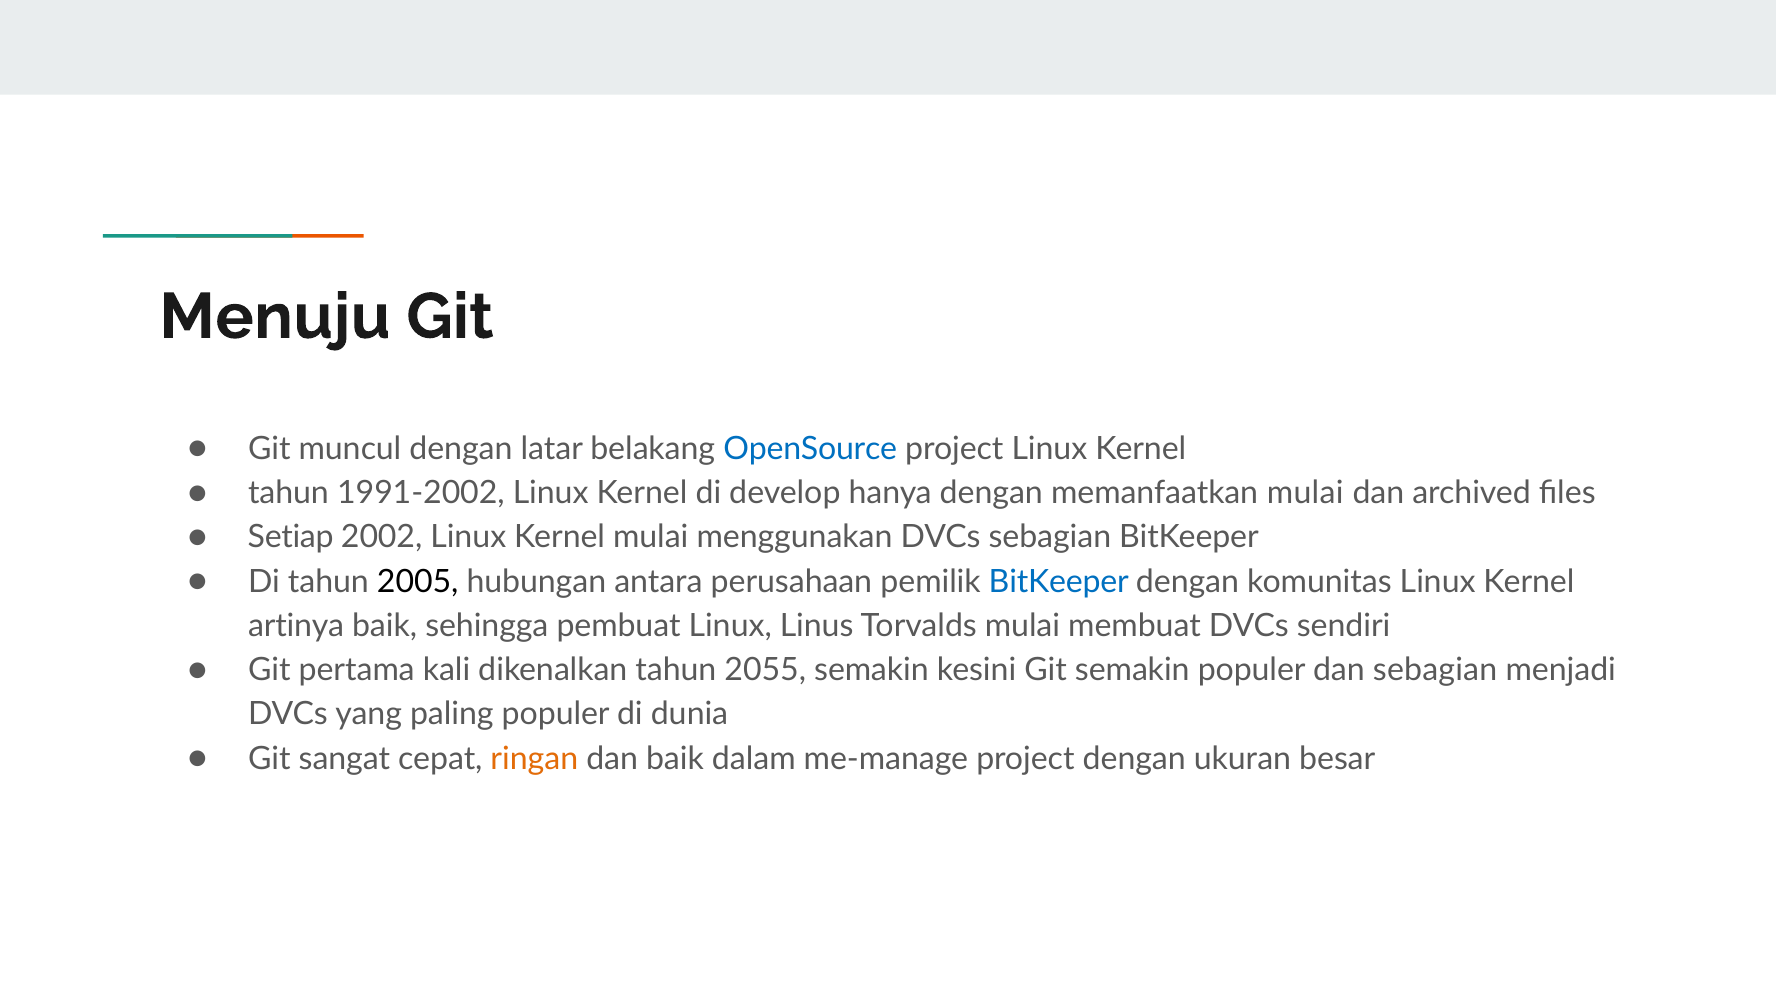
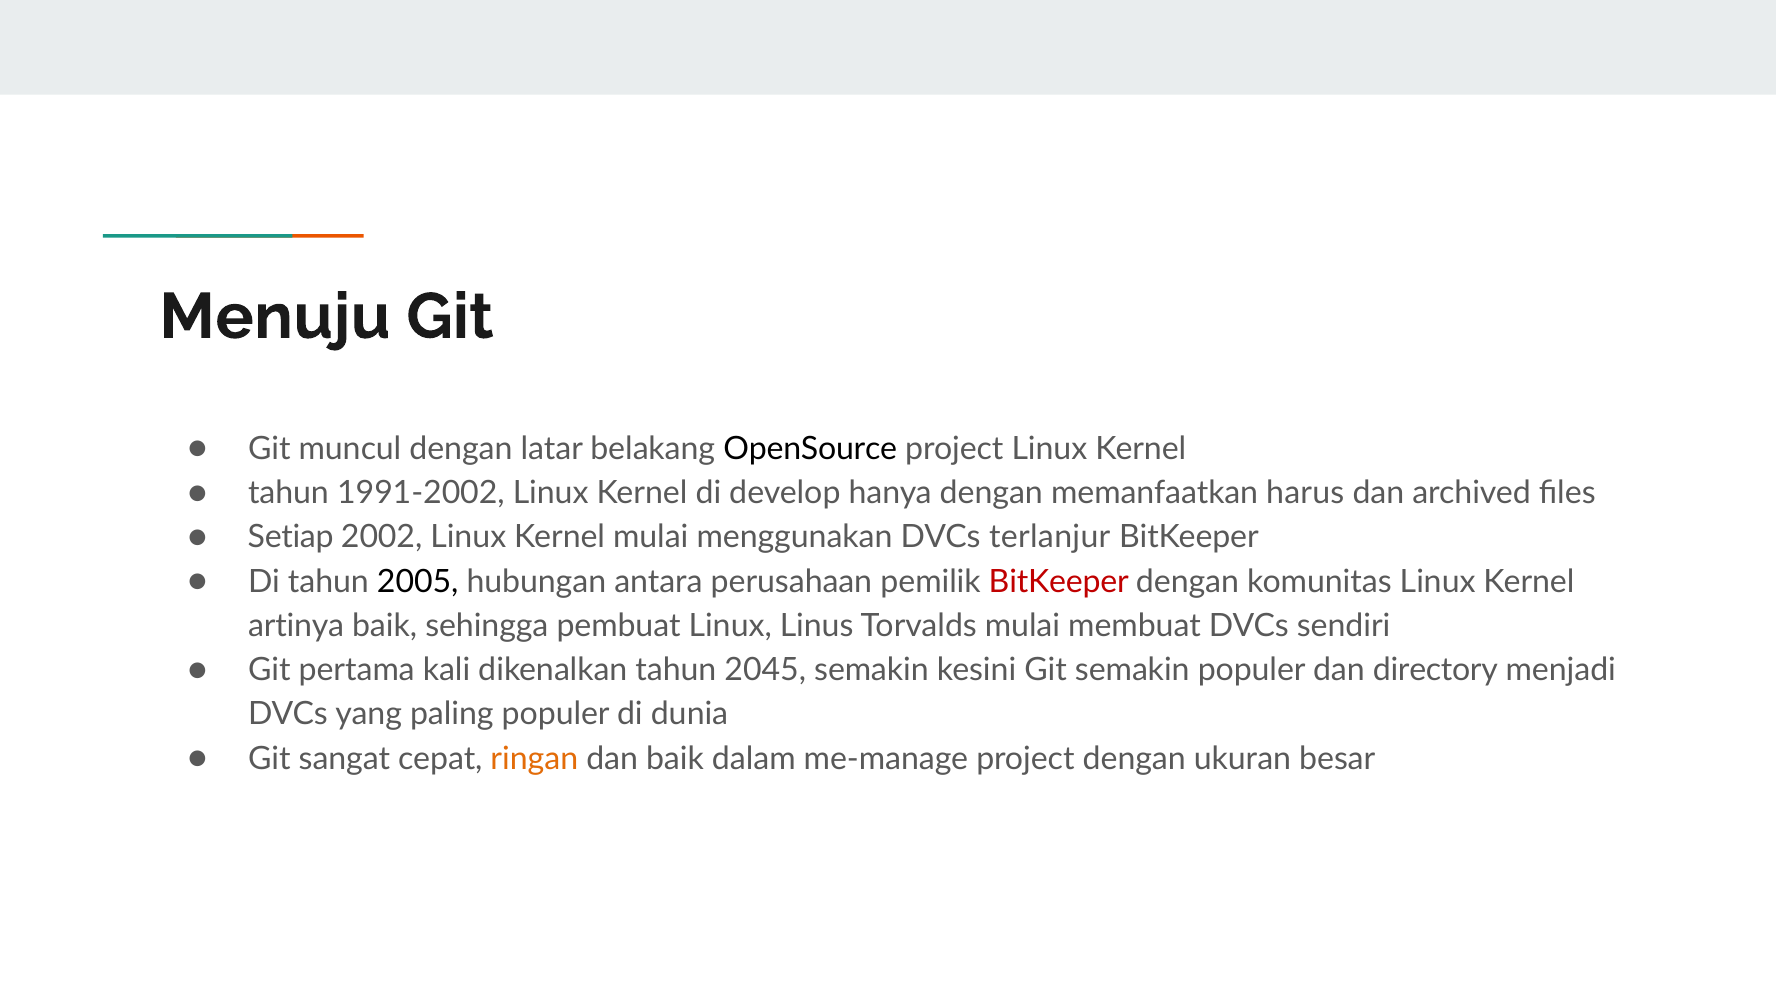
OpenSource colour: blue -> black (810, 449)
memanfaatkan mulai: mulai -> harus (1305, 493)
DVCs sebagian: sebagian -> terlanjur (1050, 537)
BitKeeper colour: blue -> red (1059, 582)
2055: 2055 -> 2045 (765, 670)
dan sebagian: sebagian -> directory (1435, 670)
